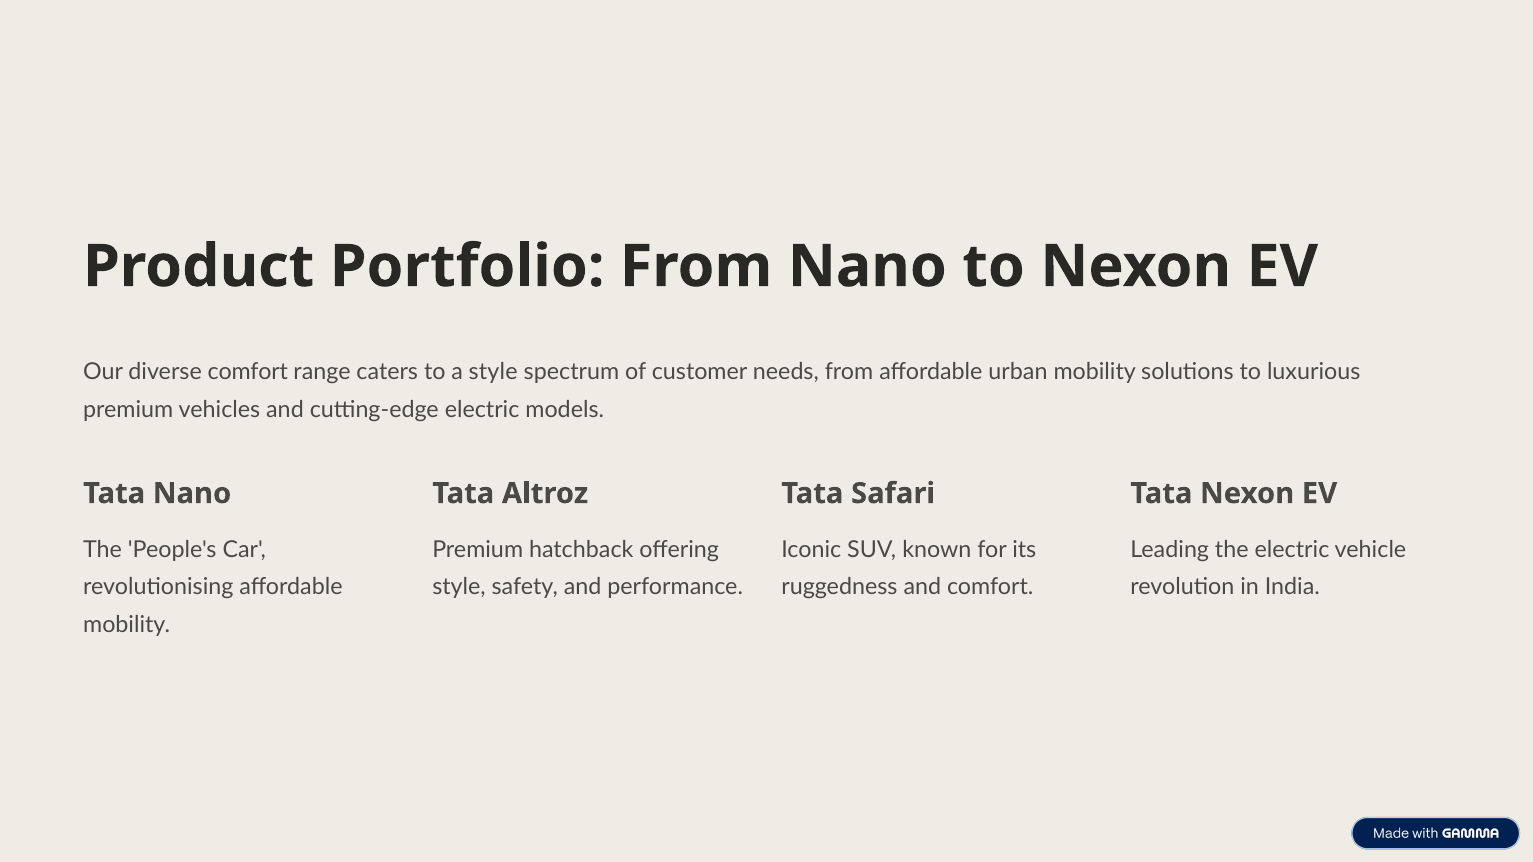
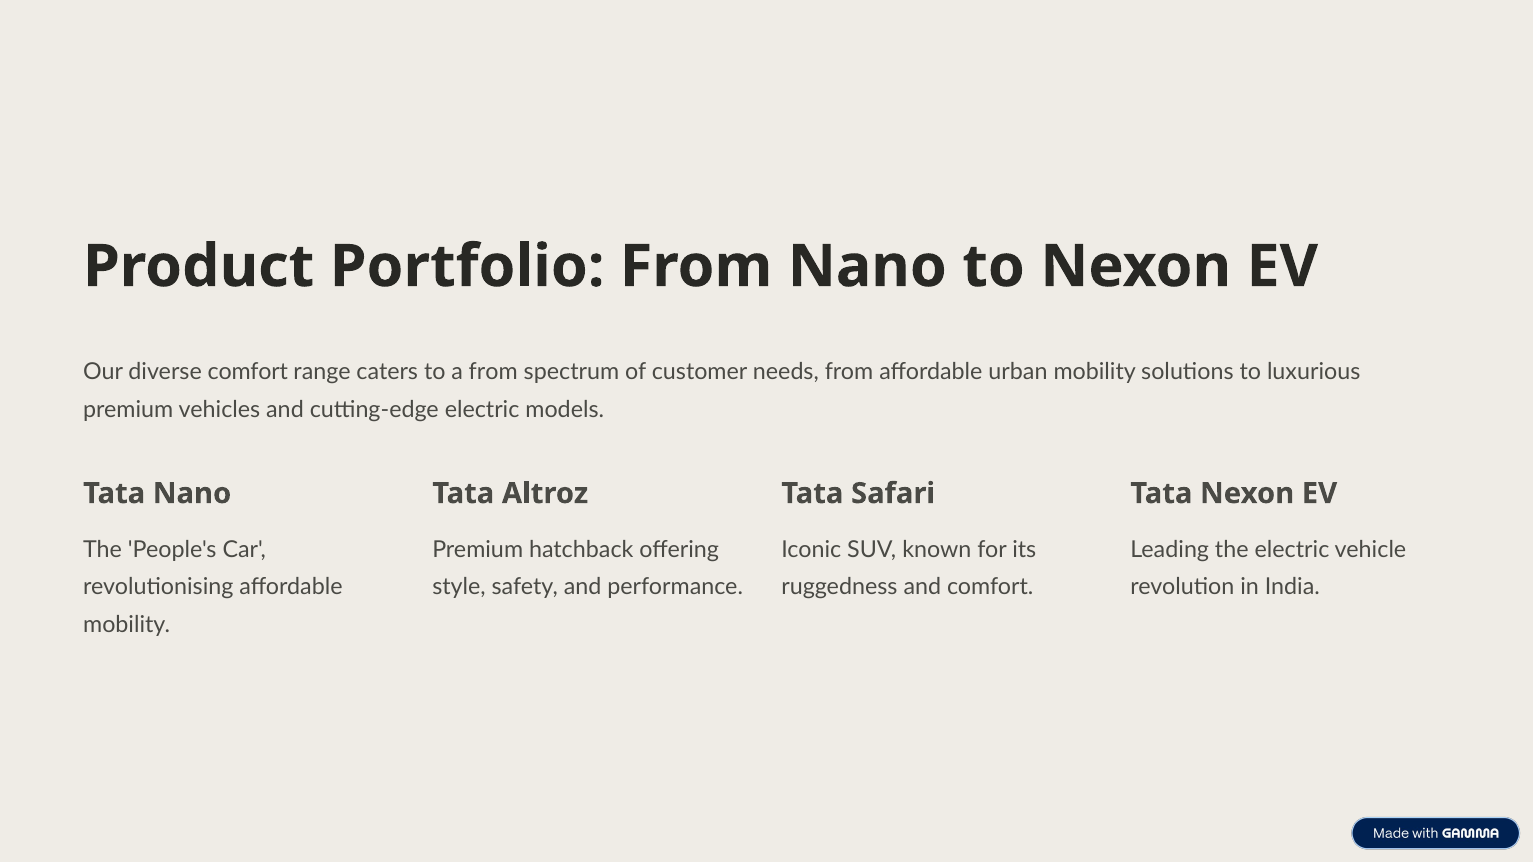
a style: style -> from (493, 372)
